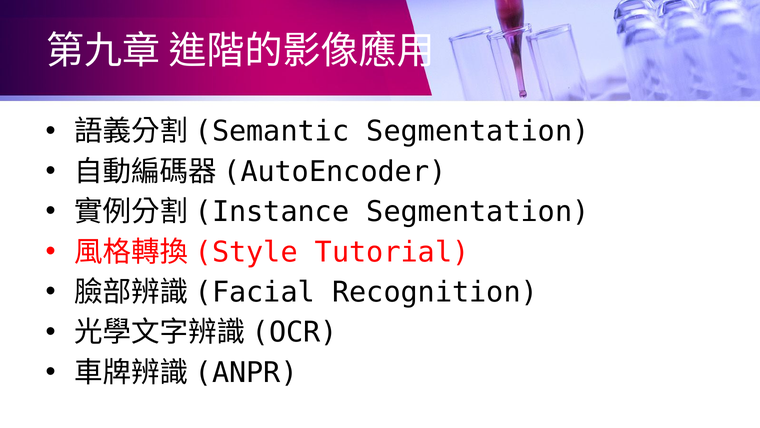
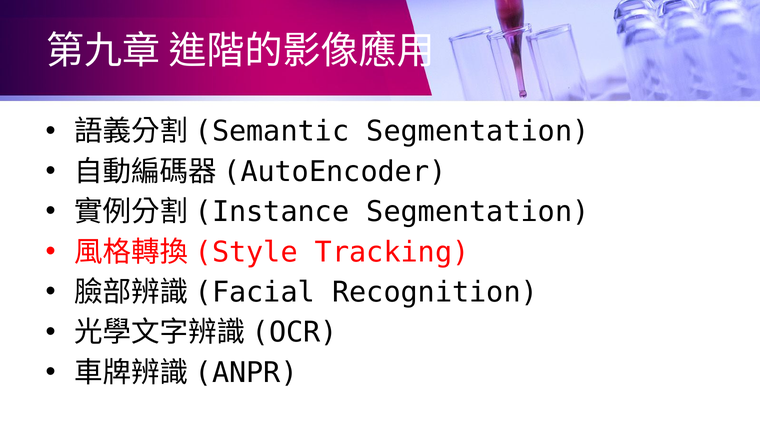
Tutorial: Tutorial -> Tracking (392, 252)
